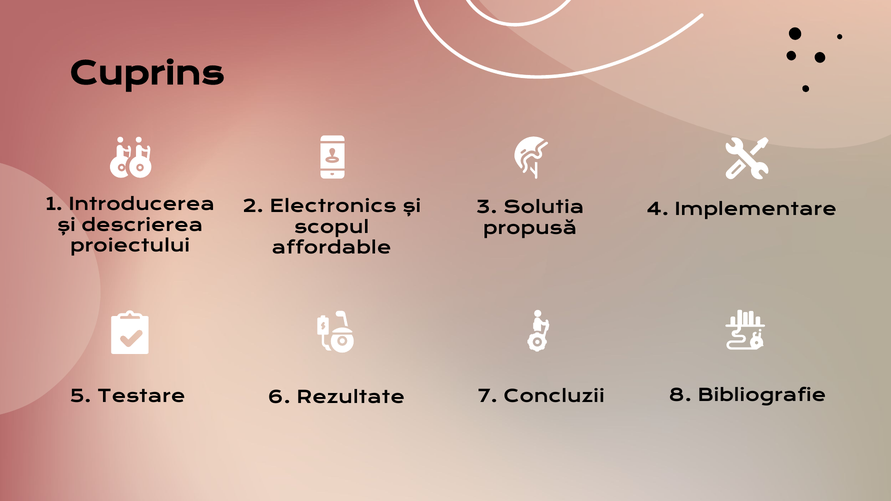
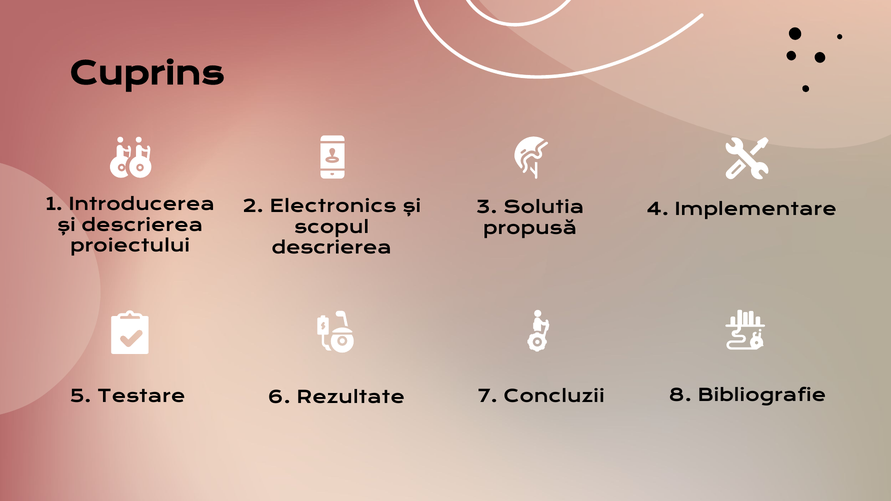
affordable: affordable -> descrierea (332, 248)
